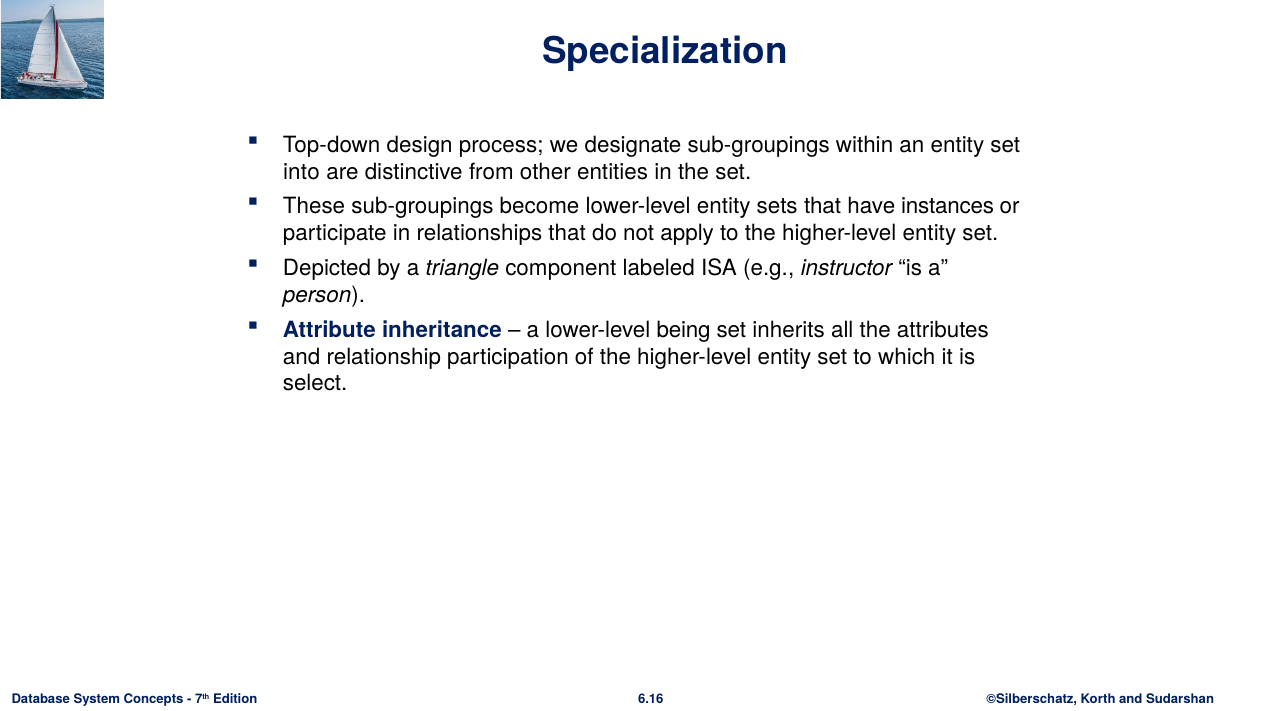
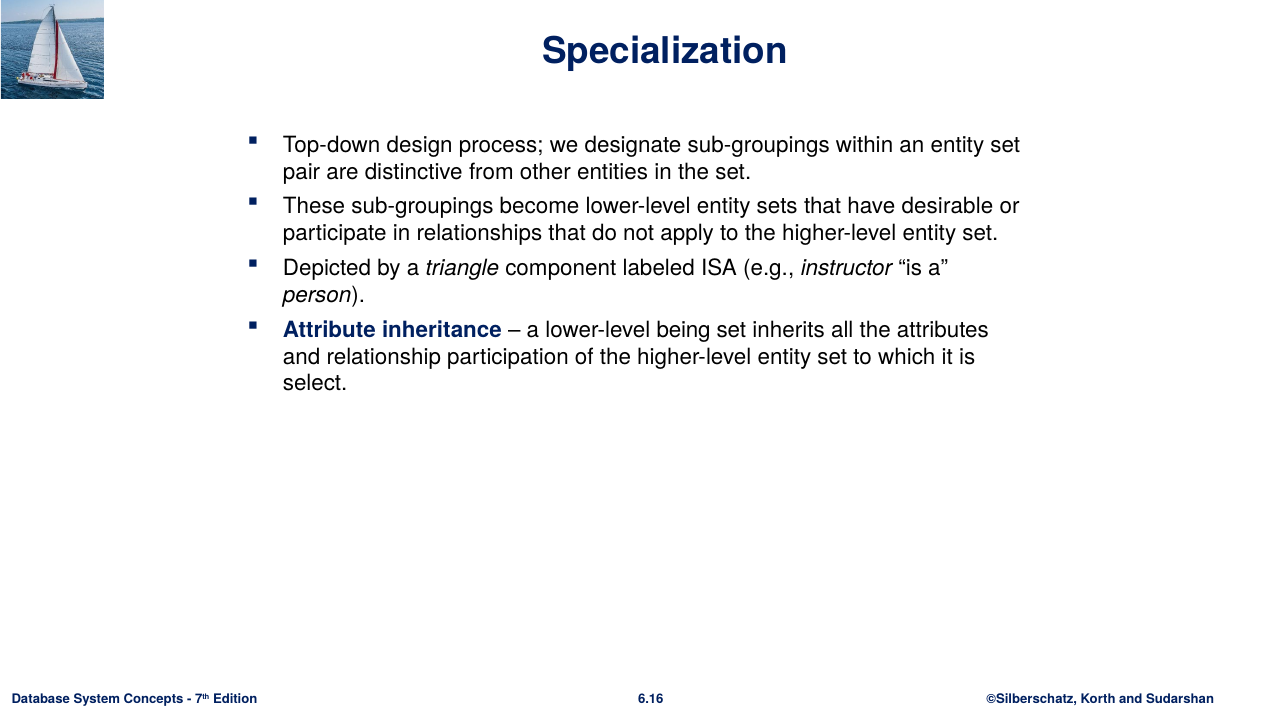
into: into -> pair (302, 172)
instances: instances -> desirable (947, 207)
